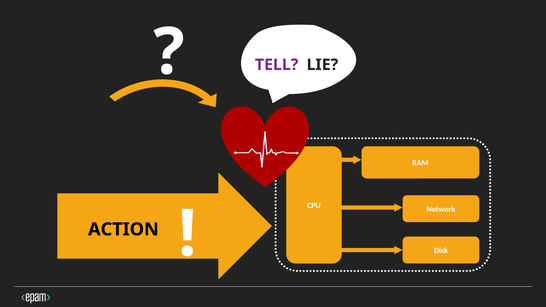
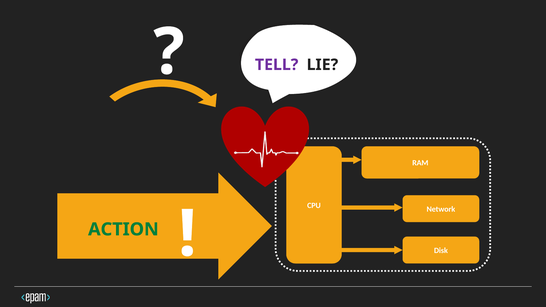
ACTION colour: black -> green (123, 229)
